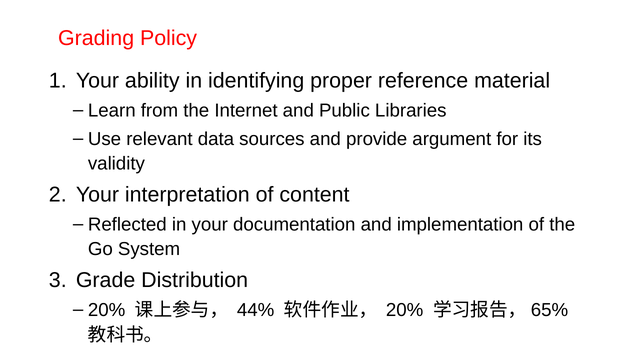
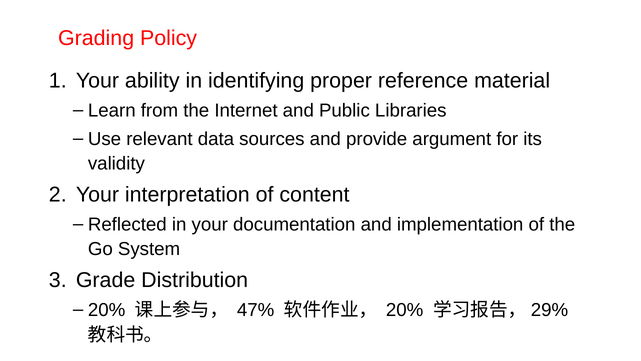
44%: 44% -> 47% (256, 310)
65%: 65% -> 29% (550, 310)
